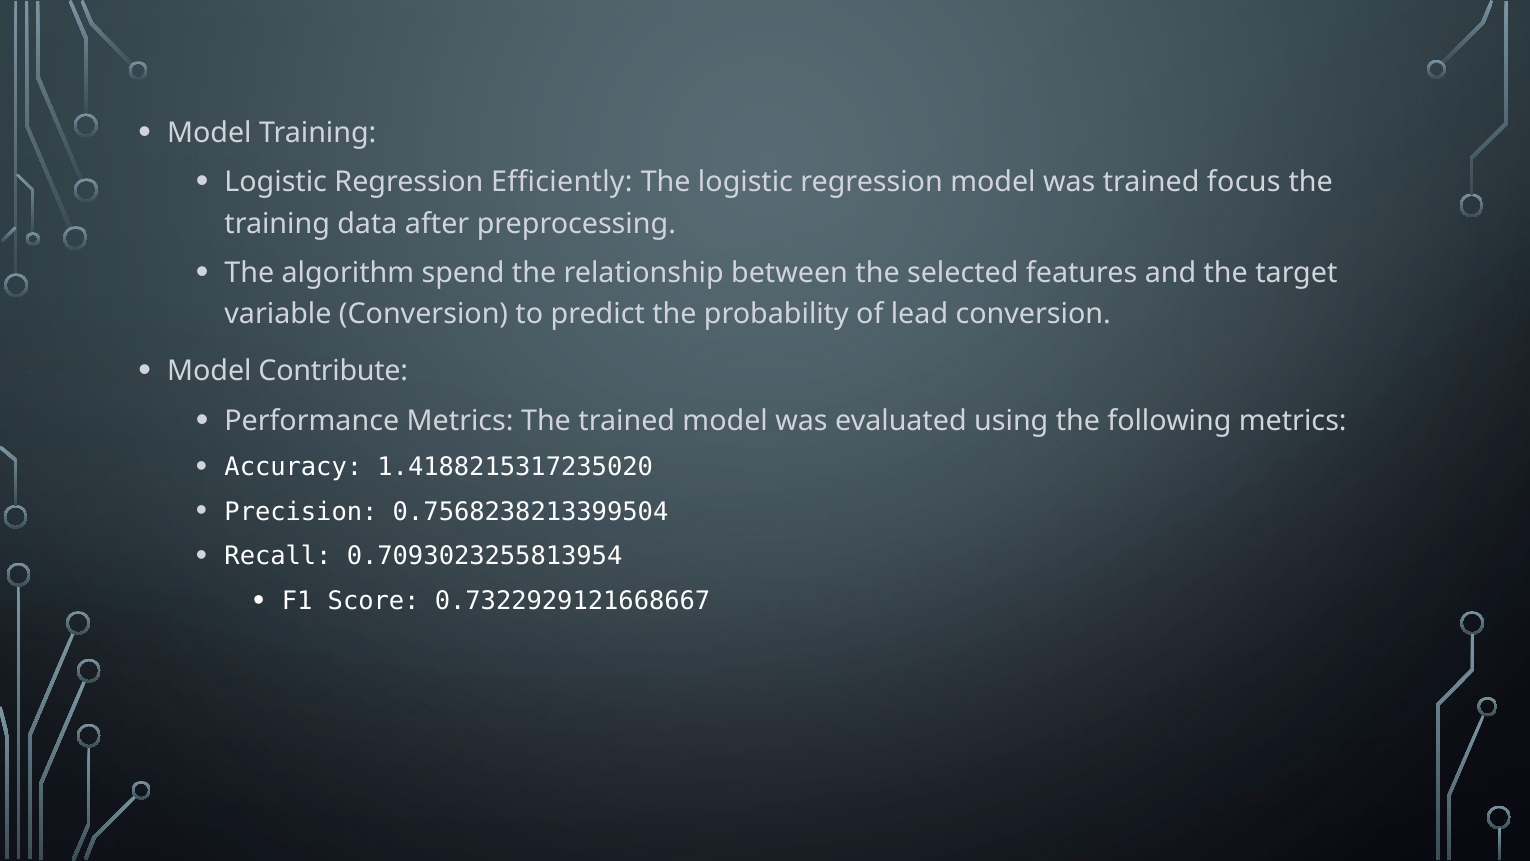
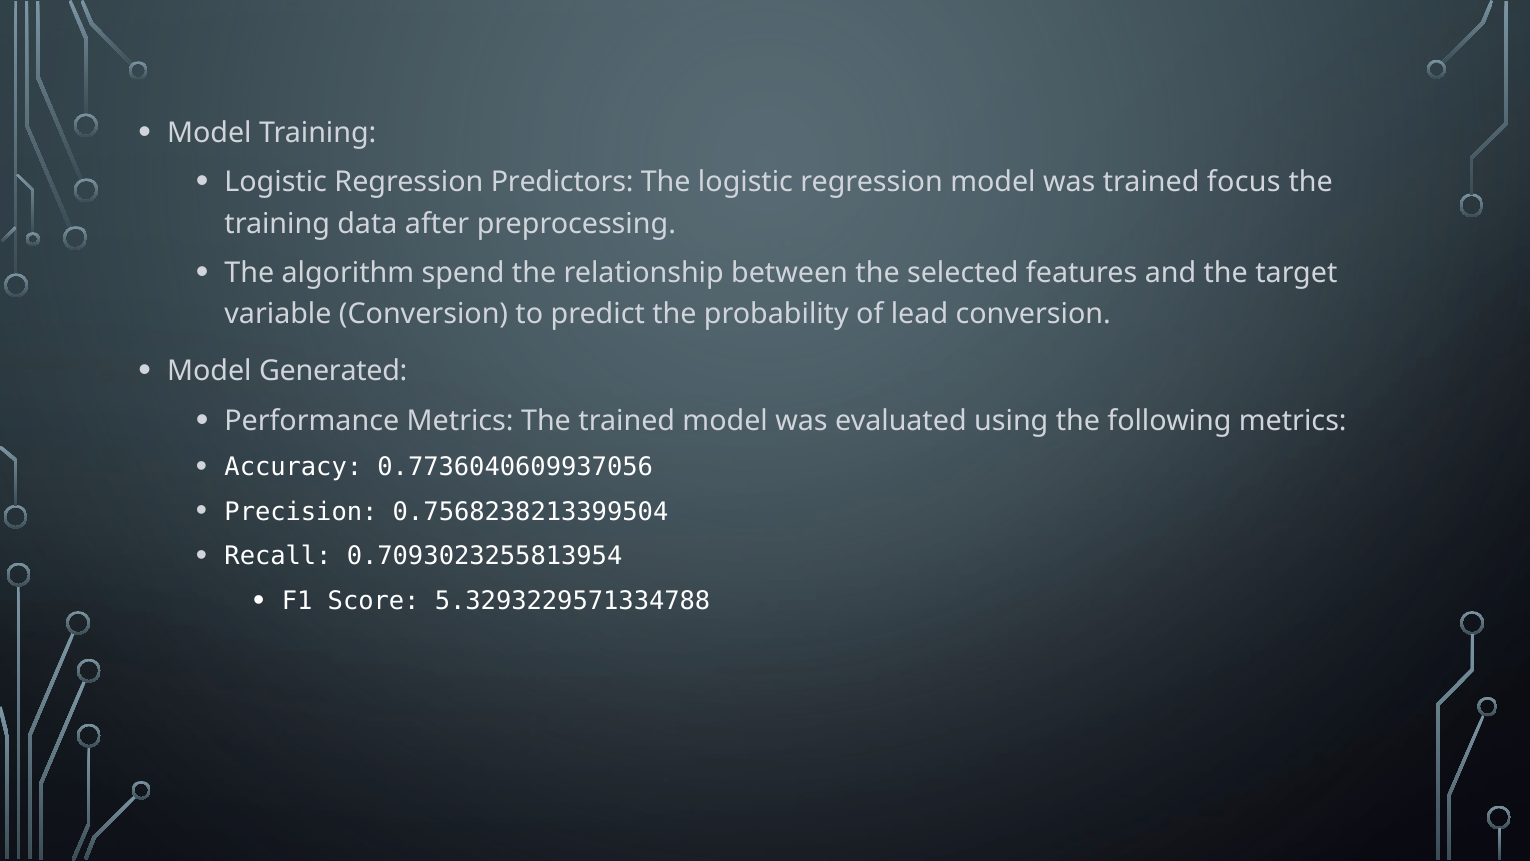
Efficiently: Efficiently -> Predictors (562, 182)
Contribute: Contribute -> Generated (333, 371)
1.4188215317235020: 1.4188215317235020 -> 0.7736040609937056 (515, 467)
0.7322929121668667: 0.7322929121668667 -> 5.3293229571334788 (573, 601)
